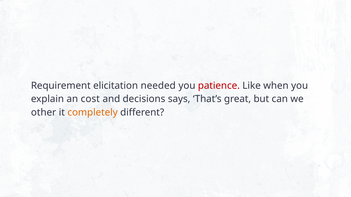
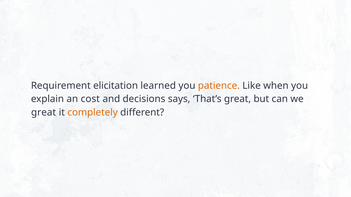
needed: needed -> learned (158, 86)
patience colour: red -> orange (219, 86)
other: other -> great (44, 113)
